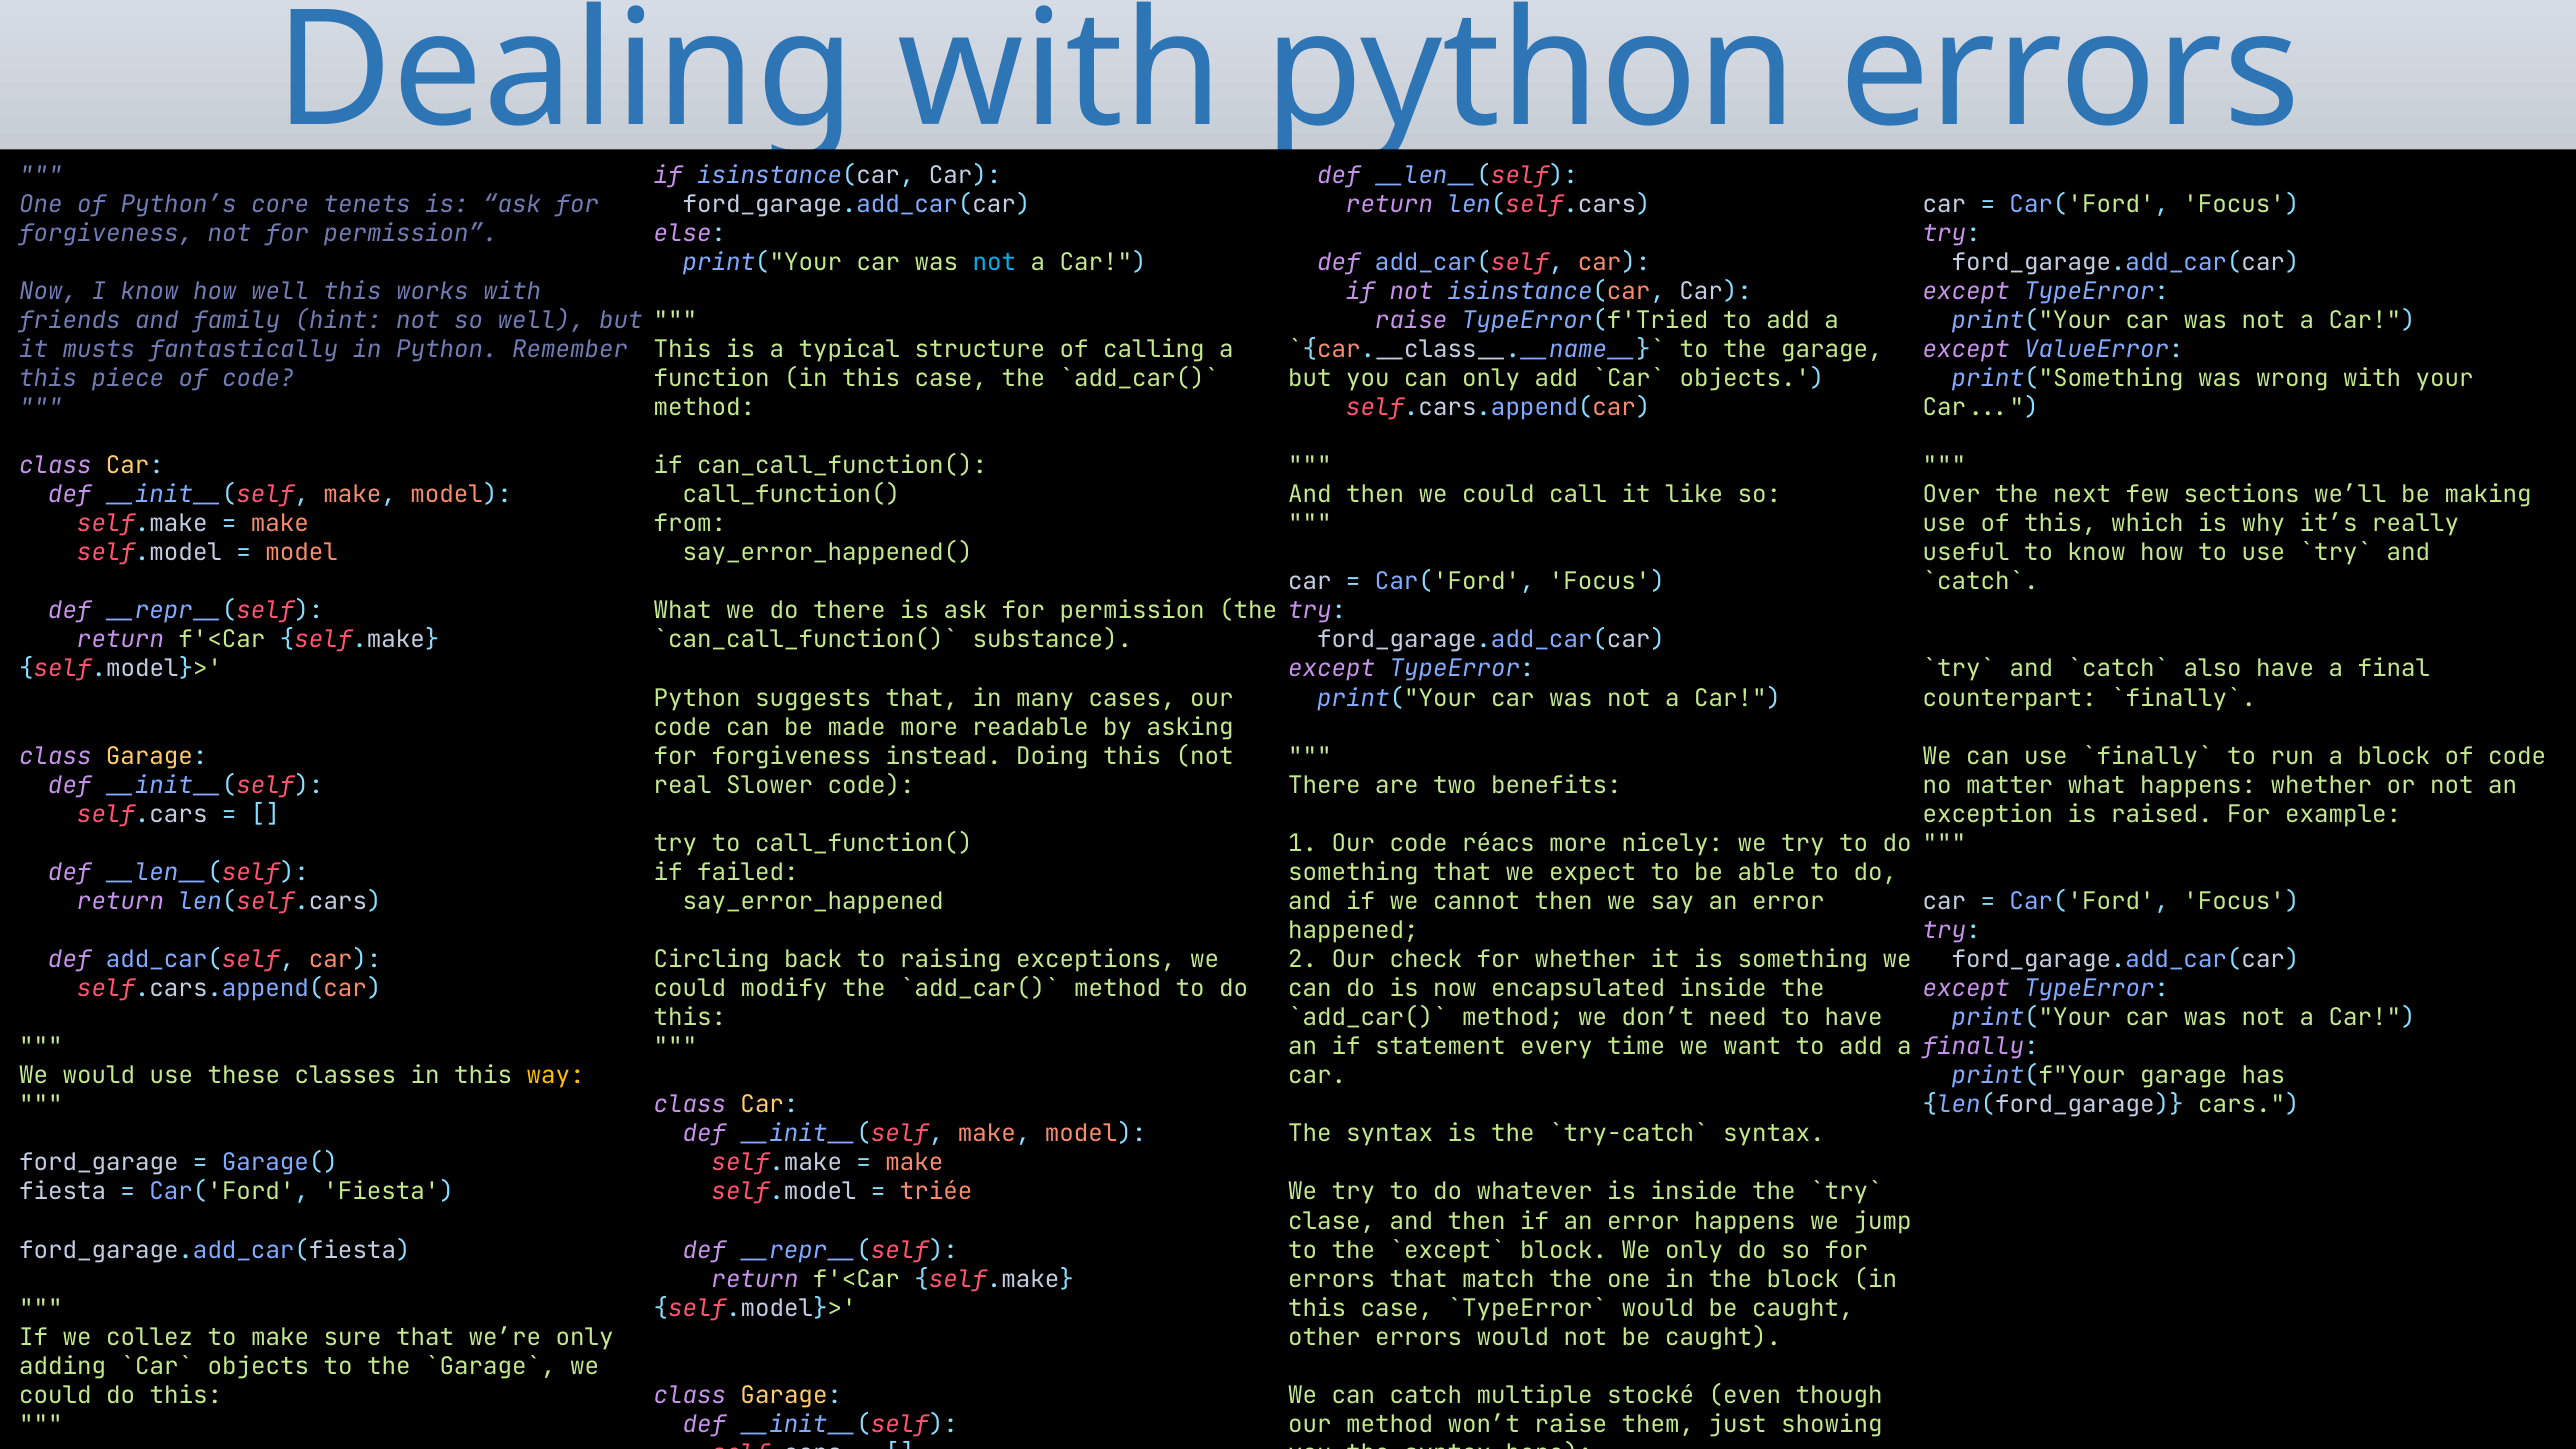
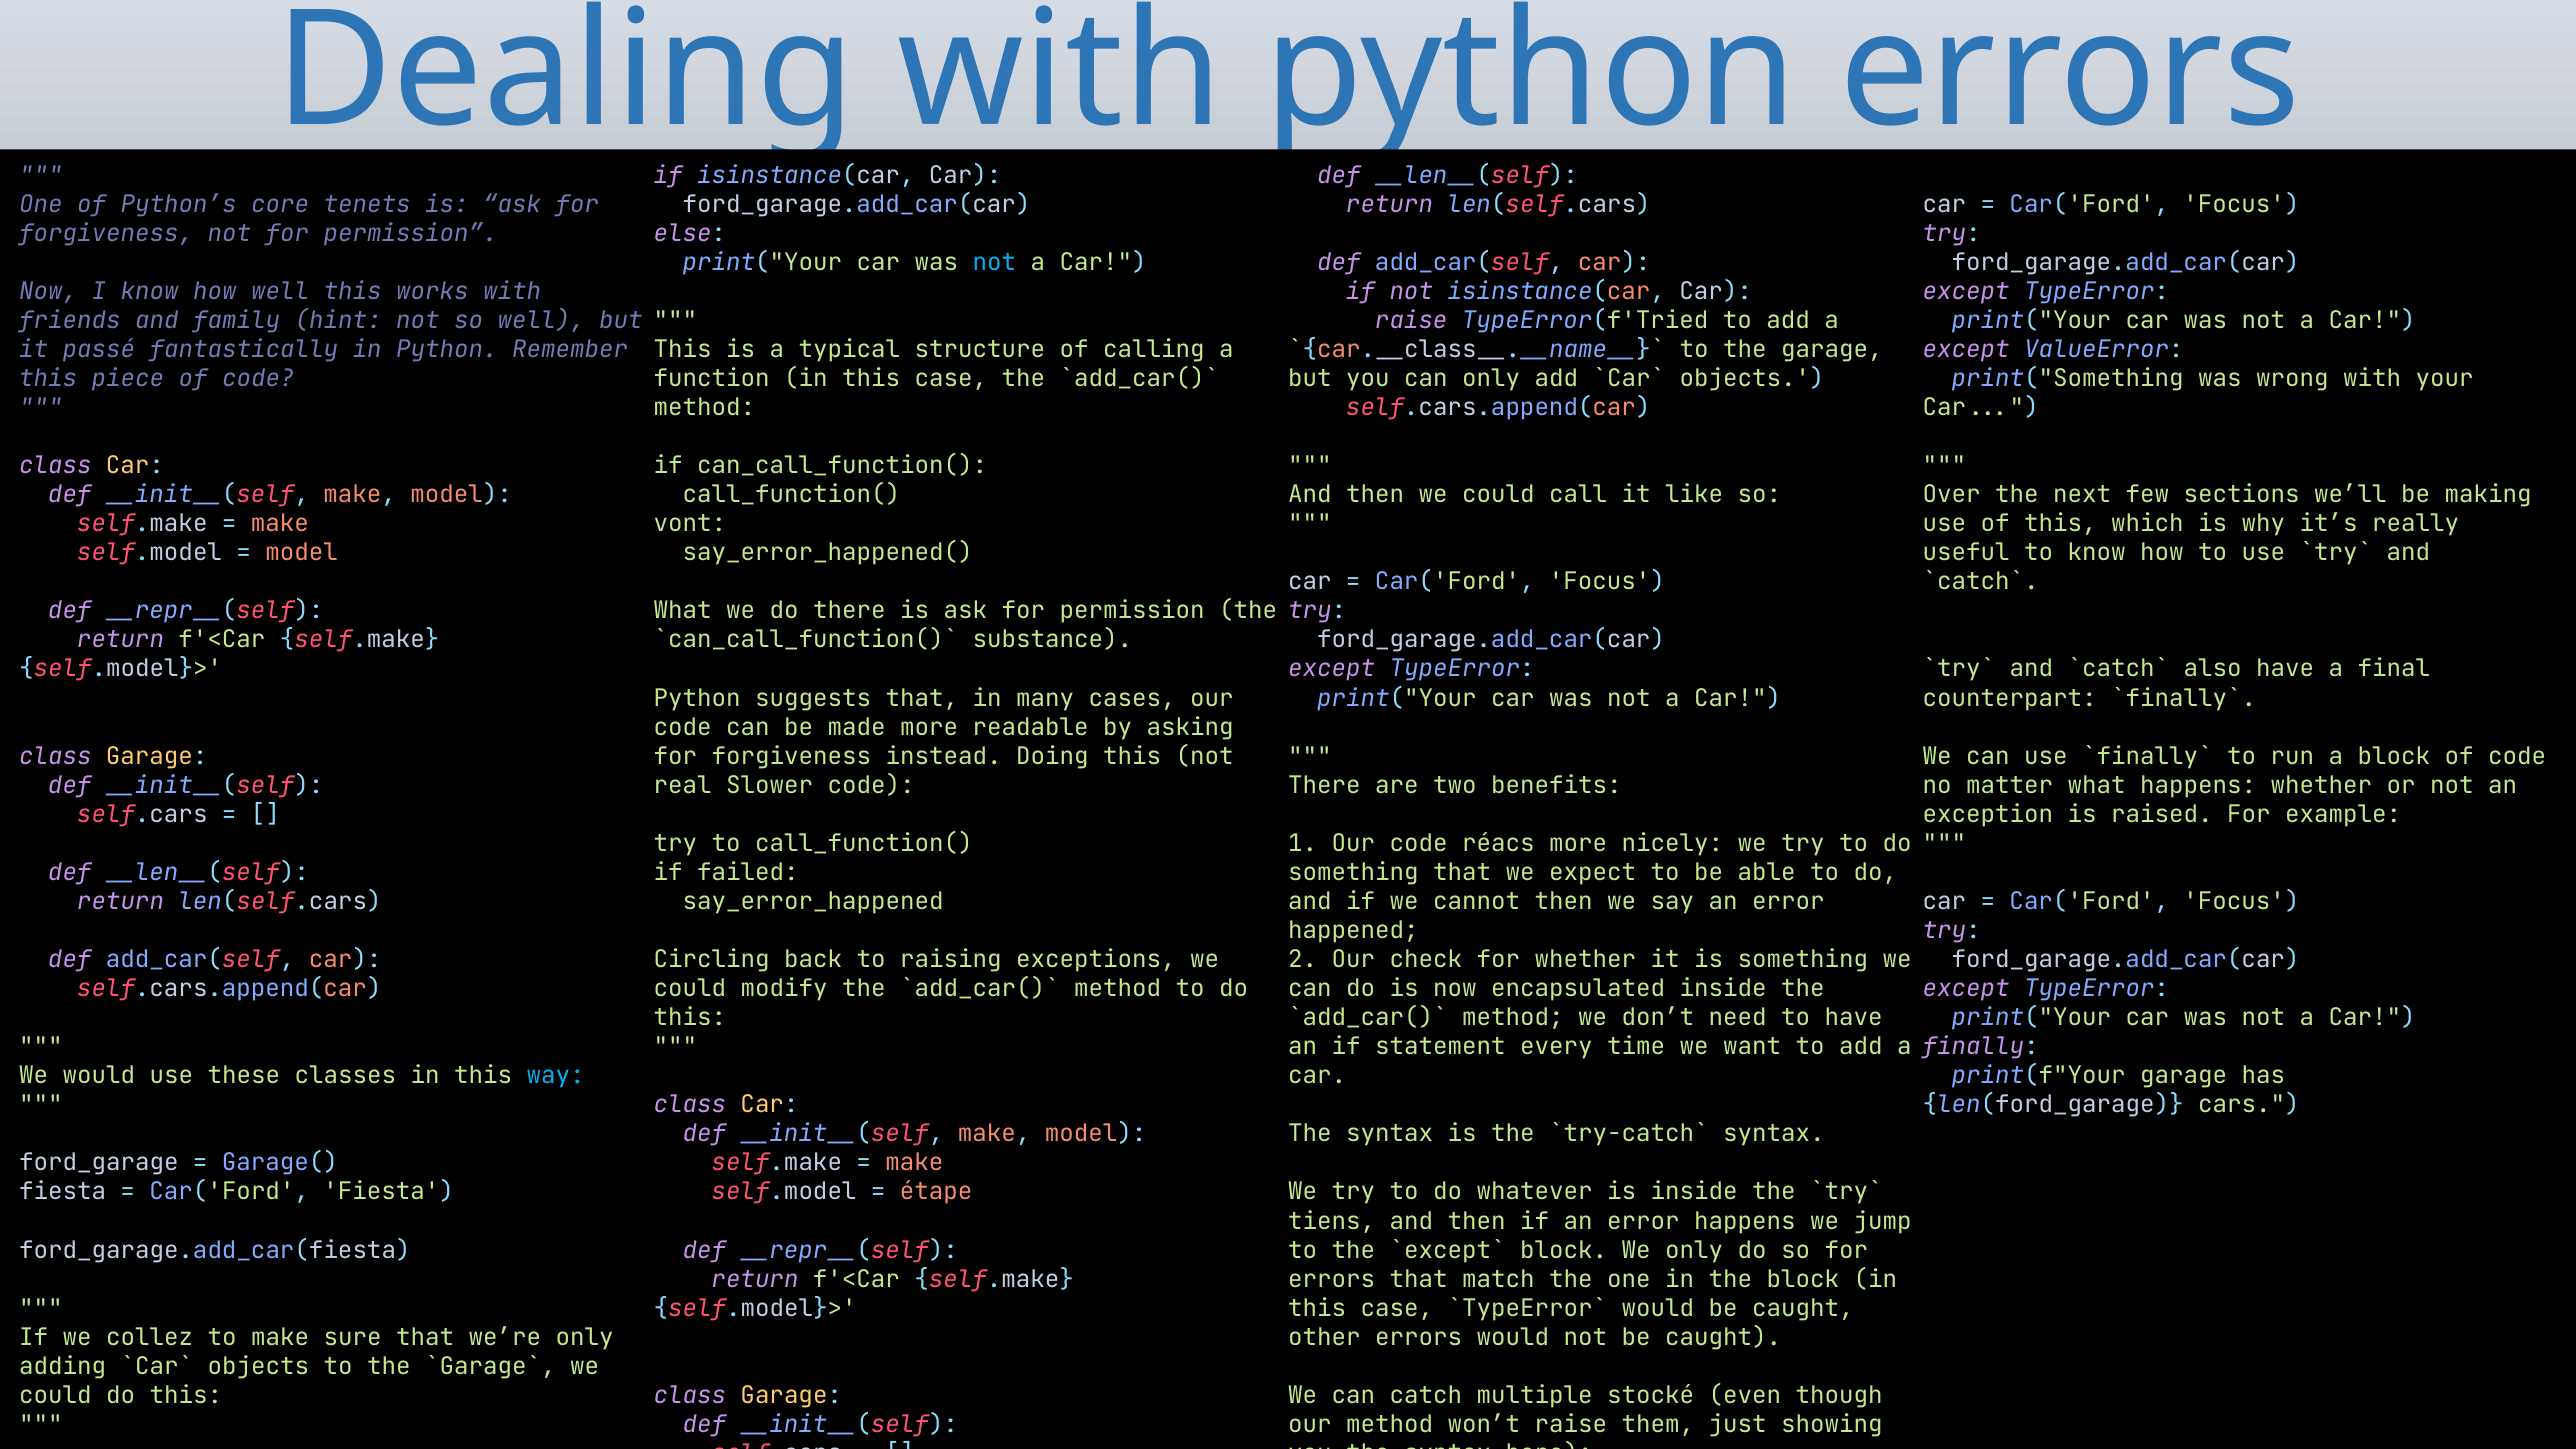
musts: musts -> passé (99, 349)
from: from -> vont (690, 524)
way colour: yellow -> light blue (556, 1076)
triée: triée -> étape (936, 1192)
clase: clase -> tiens (1332, 1221)
